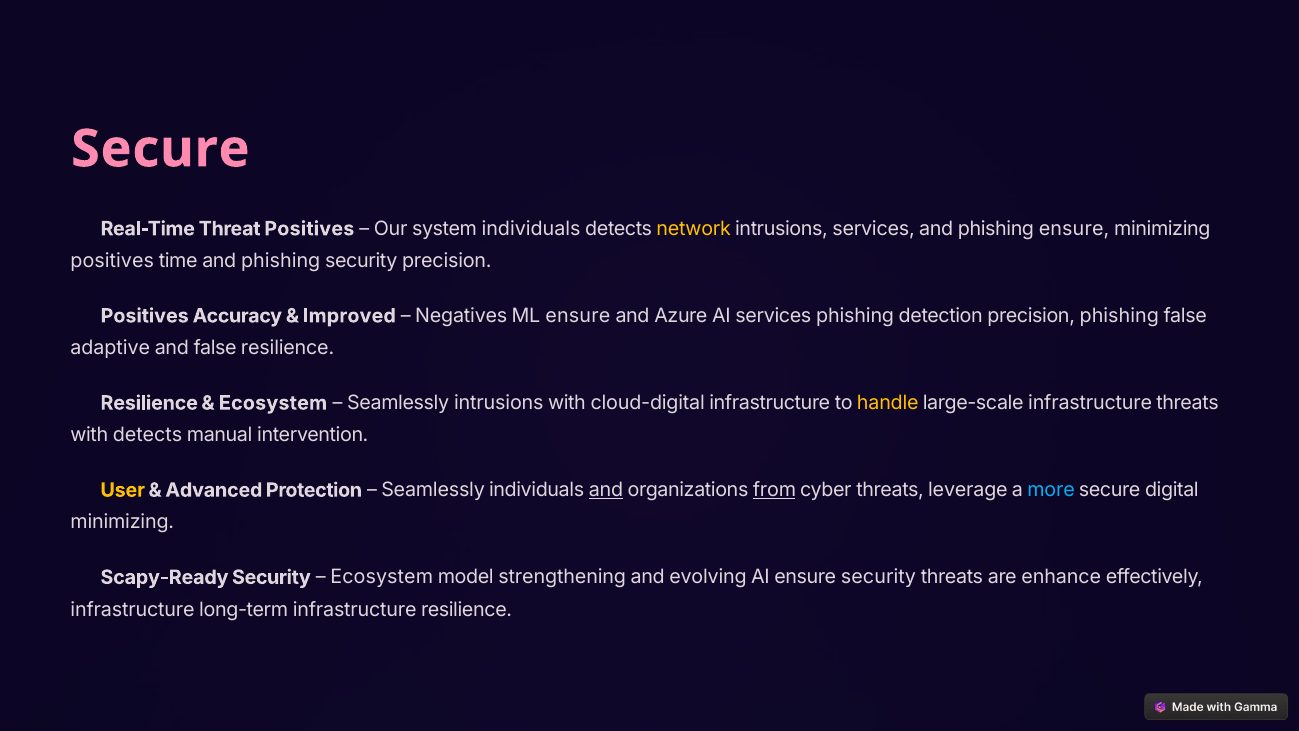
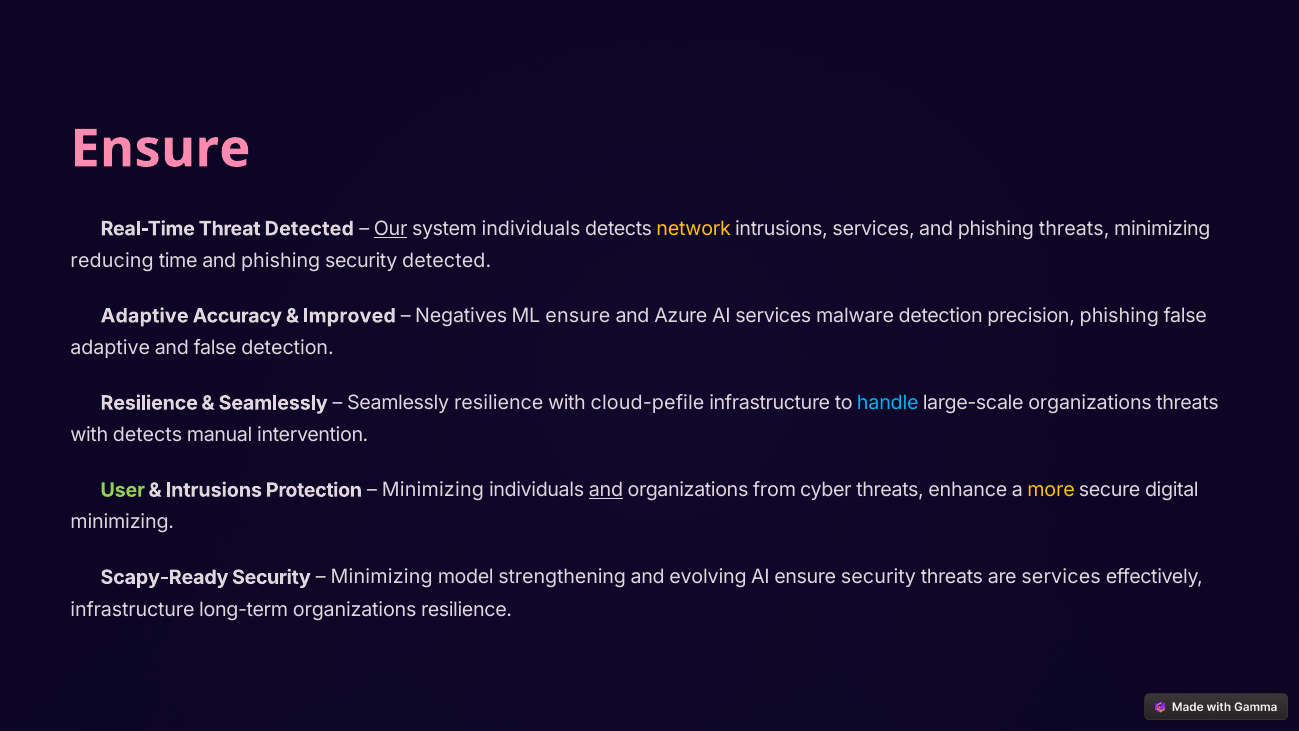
Secure: Secure -> Ensure (160, 149)
Threat Positives: Positives -> Detected (309, 229)
Our underline: none -> present (391, 229)
phishing ensure: ensure -> threats (1074, 229)
positives: positives -> reducing (112, 261)
security precision: precision -> detected (447, 261)
Positives: Positives -> Adaptive (145, 316)
services phishing: phishing -> malware (855, 316)
false resilience: resilience -> detection (288, 348)
Ecosystem: Ecosystem -> Seamlessly (273, 403)
Seamlessly intrusions: intrusions -> resilience (499, 403)
cloud-digital: cloud-digital -> cloud-pefile (648, 403)
handle colour: yellow -> light blue (888, 403)
large-scale infrastructure: infrastructure -> organizations (1090, 403)
User colour: yellow -> light green (123, 490)
Advanced: Advanced -> Intrusions (214, 490)
Seamlessly: Seamlessly -> Minimizing (433, 490)
from underline: present -> none (774, 490)
leverage: leverage -> enhance (968, 490)
more colour: light blue -> yellow (1051, 490)
Ecosystem: Ecosystem -> Minimizing (382, 577)
are enhance: enhance -> services (1061, 577)
long-term infrastructure: infrastructure -> organizations (355, 609)
